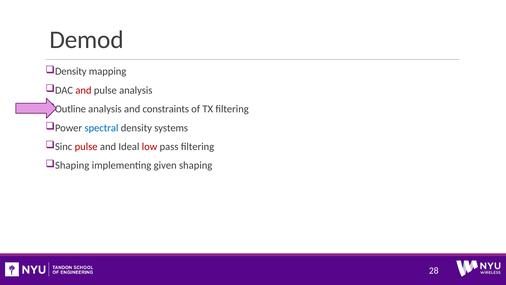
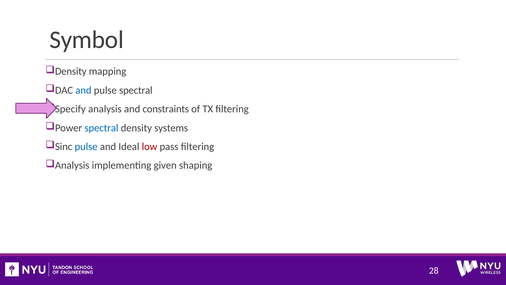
Demod: Demod -> Symbol (87, 40)
and colour: red -> blue (83, 90)
pulse analysis: analysis -> spectral (136, 90)
Outline: Outline -> Specify (70, 109)
pulse colour: red -> blue (86, 146)
Shaping: Shaping -> Analysis (72, 165)
